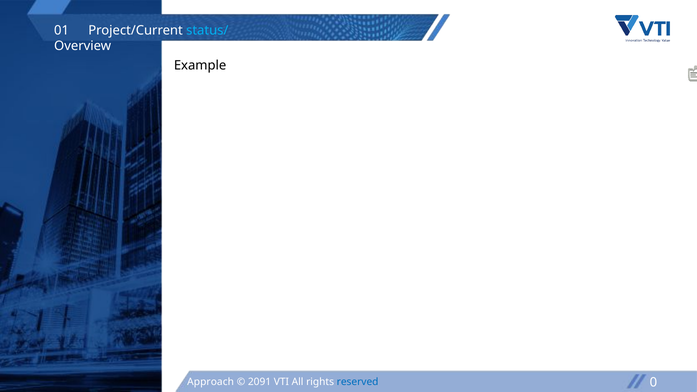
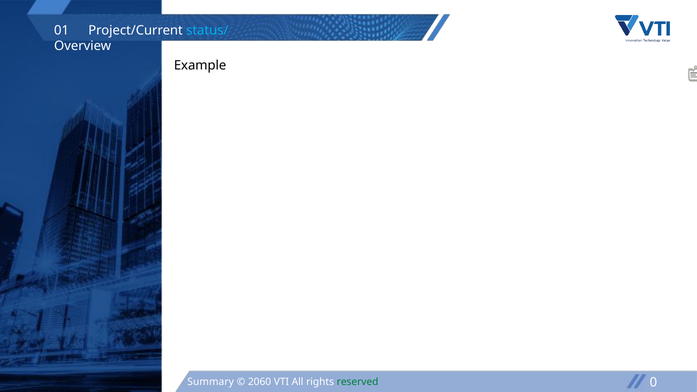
Approach: Approach -> Summary (211, 382)
2091: 2091 -> 2060 (260, 382)
reserved colour: blue -> green (358, 382)
